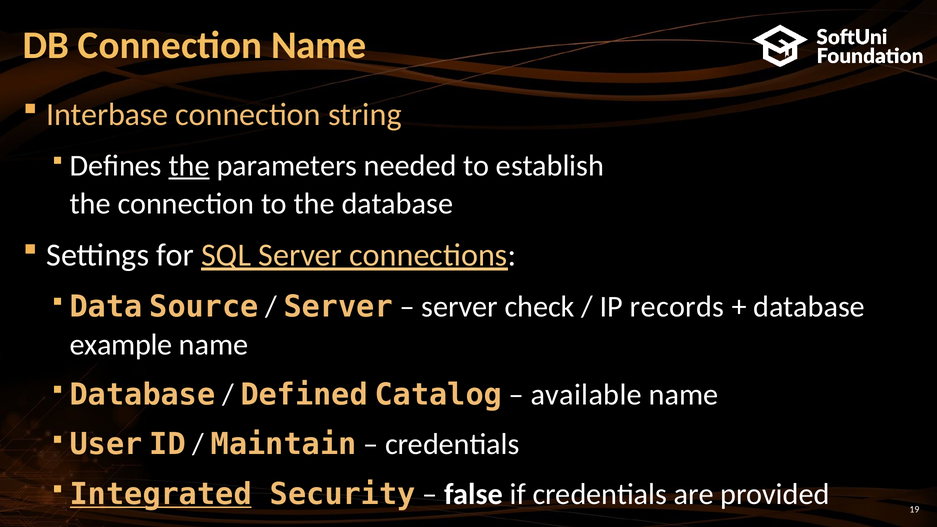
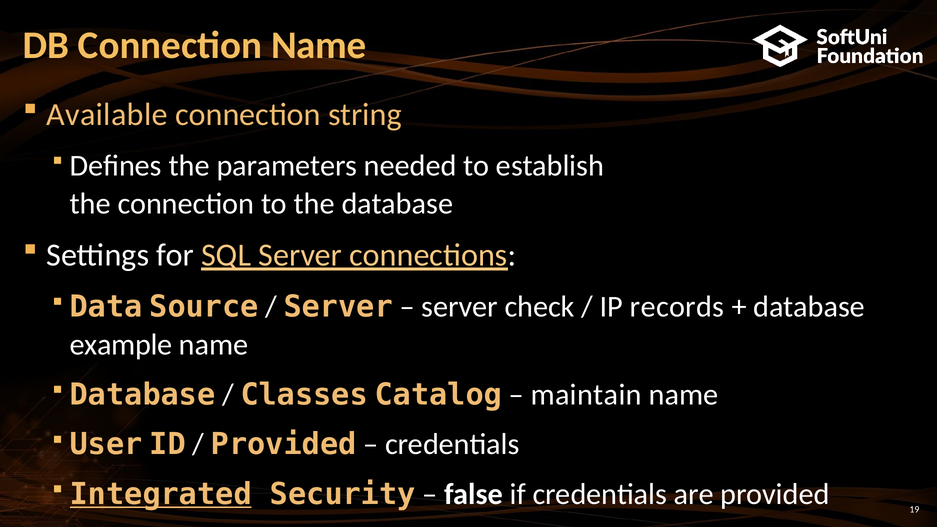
Interbase: Interbase -> Available (107, 115)
the underline: present -> none (189, 166)
Defined: Defined -> Classes (304, 395)
available: available -> maintain (586, 395)
Maintain: Maintain -> Provided (284, 445)
